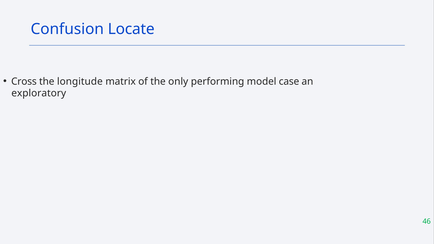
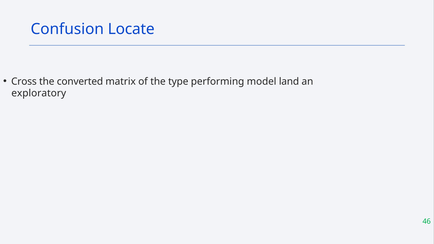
longitude: longitude -> converted (80, 81)
only: only -> type (178, 81)
case: case -> land (289, 81)
